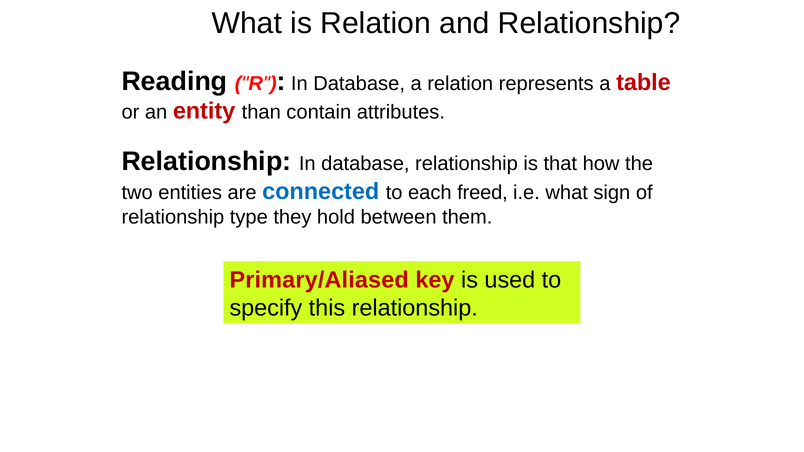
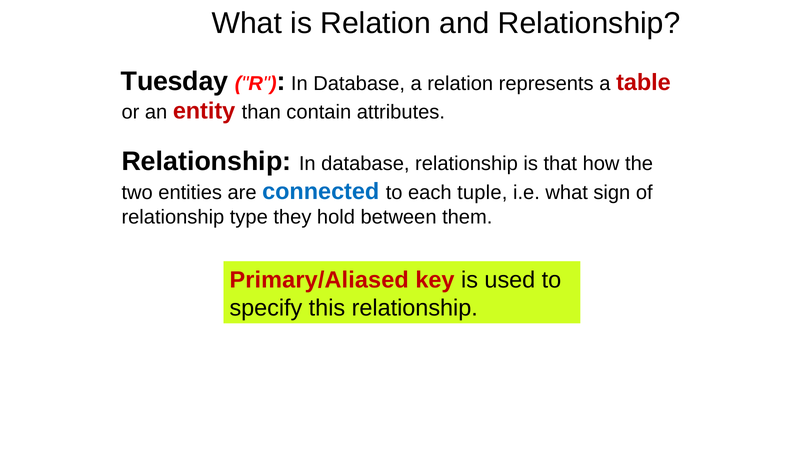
Reading: Reading -> Tuesday (175, 81)
freed: freed -> tuple (482, 193)
